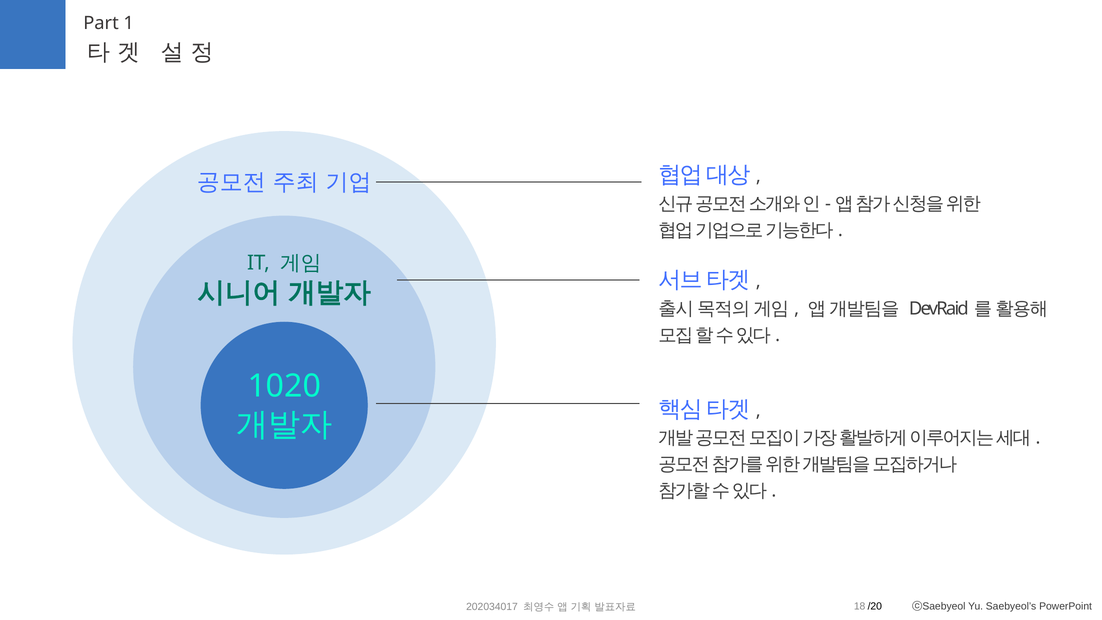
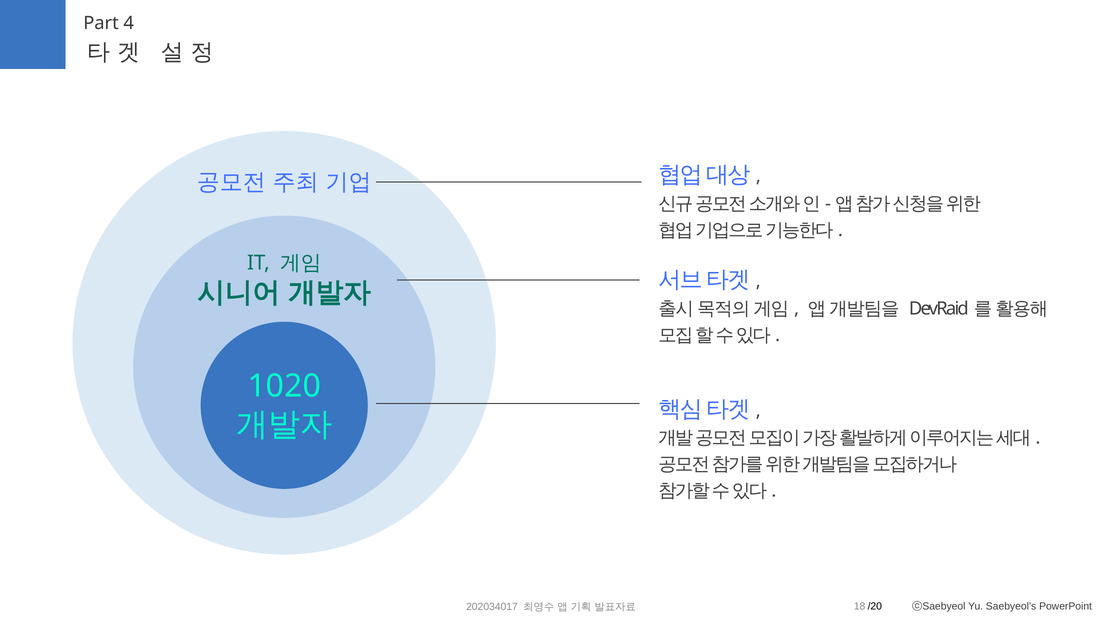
1: 1 -> 4 (129, 23)
